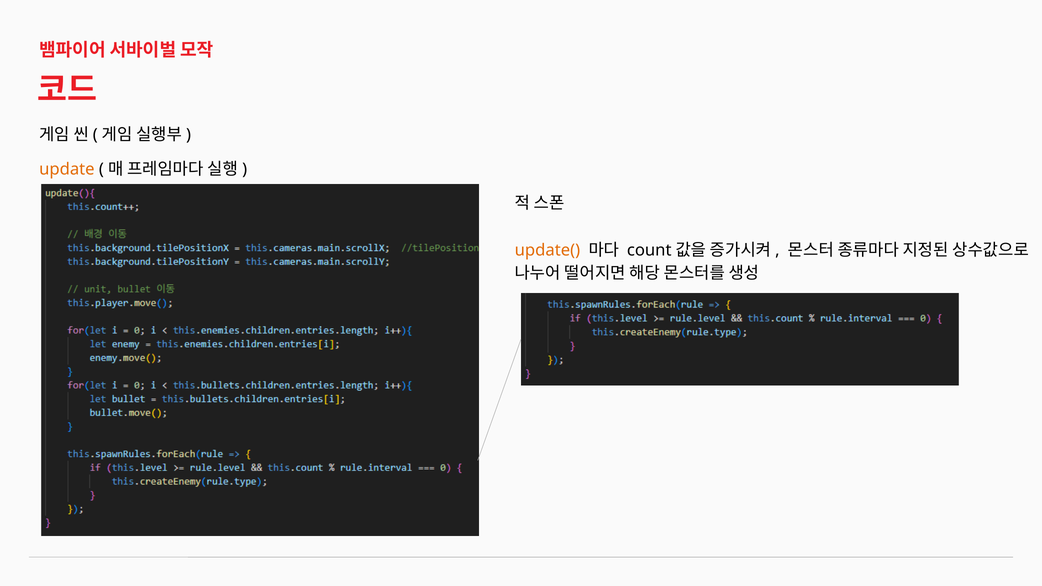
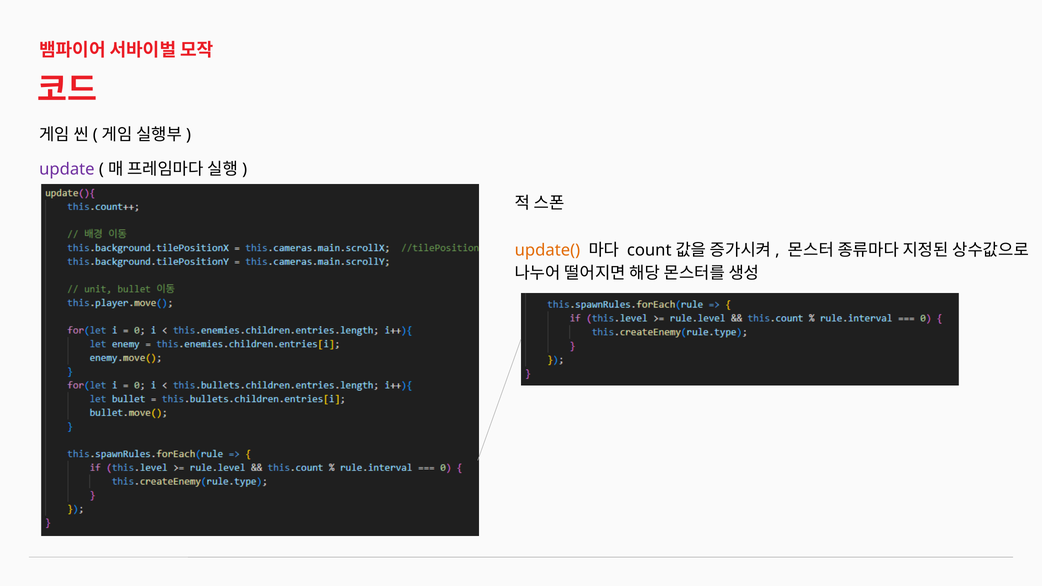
update colour: orange -> purple (67, 169)
